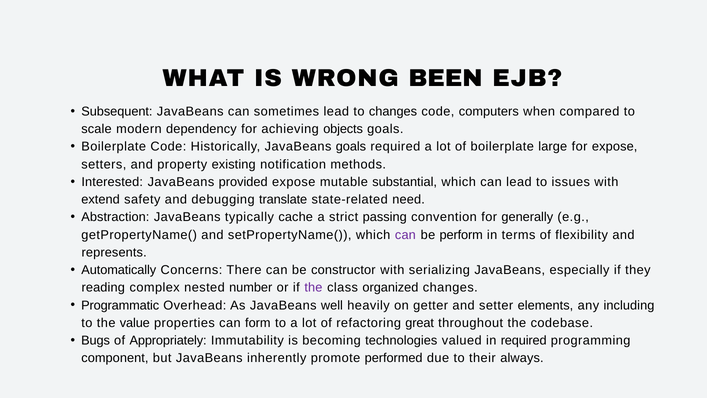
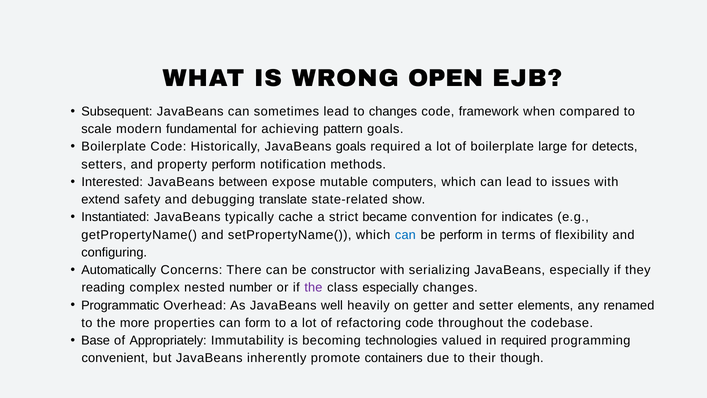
BEEN: BEEN -> OPEN (446, 78)
computers: computers -> framework (489, 111)
dependency: dependency -> fundamental (201, 129)
objects: objects -> pattern (343, 129)
for expose: expose -> detects (615, 147)
property existing: existing -> perform (234, 164)
provided: provided -> between (243, 182)
substantial: substantial -> computers (405, 182)
need: need -> show (409, 199)
Abstraction: Abstraction -> Instantiated (115, 217)
passing: passing -> became (385, 217)
generally: generally -> indicates (527, 217)
can colour: purple -> blue (405, 235)
represents: represents -> configuring (114, 252)
class organized: organized -> especially (390, 287)
including: including -> renamed (629, 305)
value: value -> more (135, 323)
refactoring great: great -> code (420, 323)
Bugs: Bugs -> Base (96, 340)
component: component -> convenient (115, 358)
performed: performed -> containers (394, 358)
always: always -> though (522, 358)
